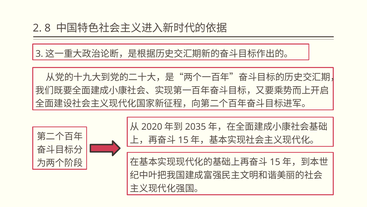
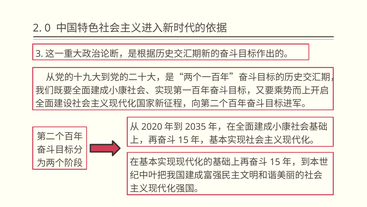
8: 8 -> 0 (48, 28)
